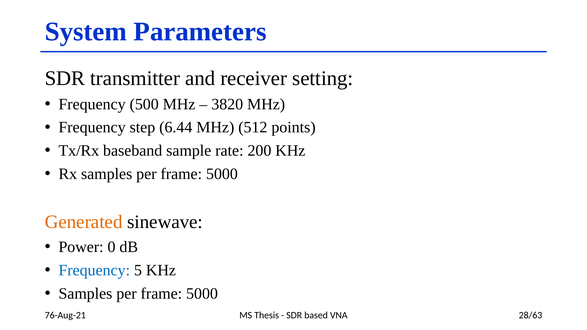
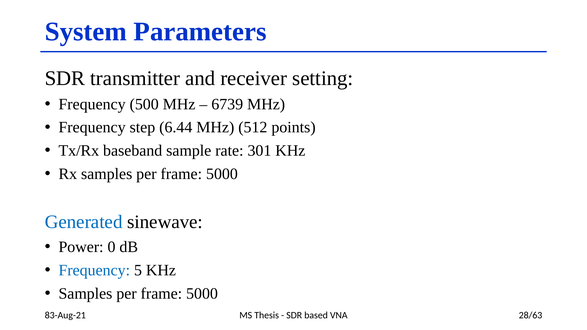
3820: 3820 -> 6739 (227, 104)
200: 200 -> 301 (259, 151)
Generated colour: orange -> blue (84, 222)
76-Aug-21: 76-Aug-21 -> 83-Aug-21 (65, 316)
